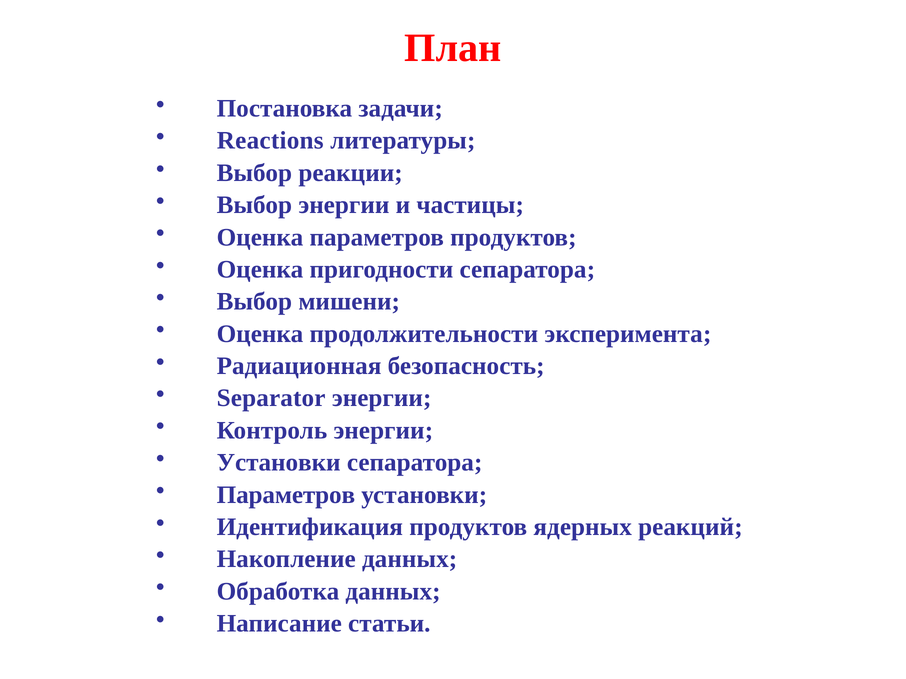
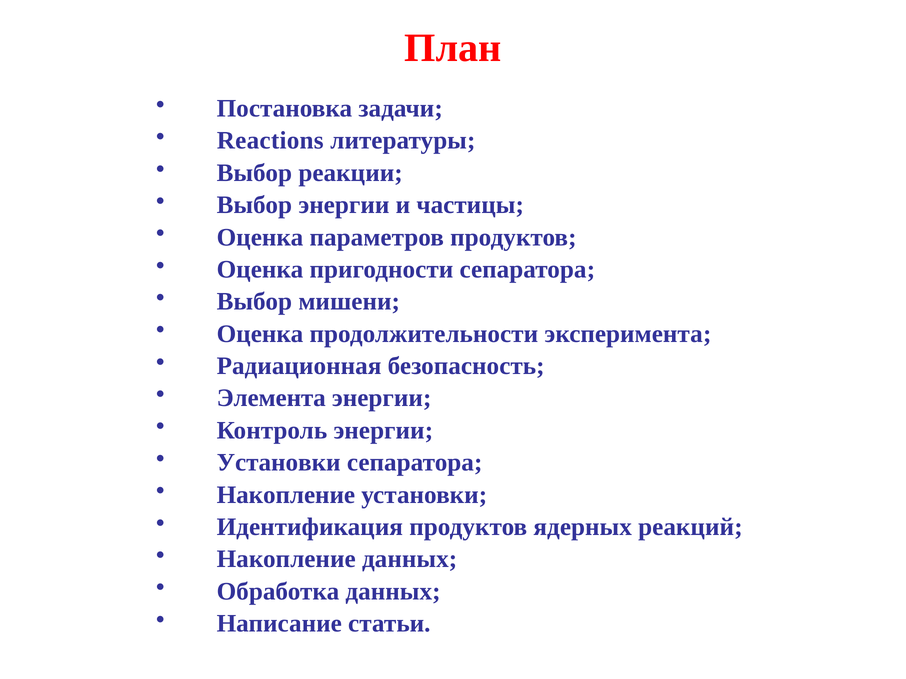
Separator: Separator -> Элемента (271, 398)
Параметров: Параметров -> Накопление (286, 495)
